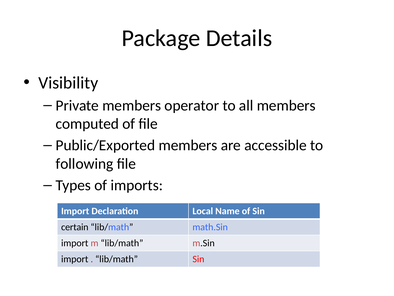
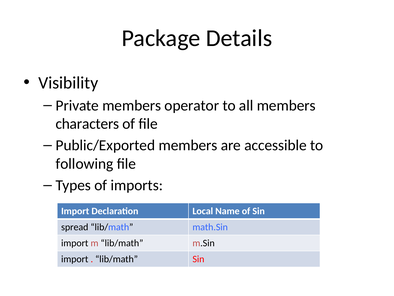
computed: computed -> characters (87, 124)
certain: certain -> spread (75, 227)
